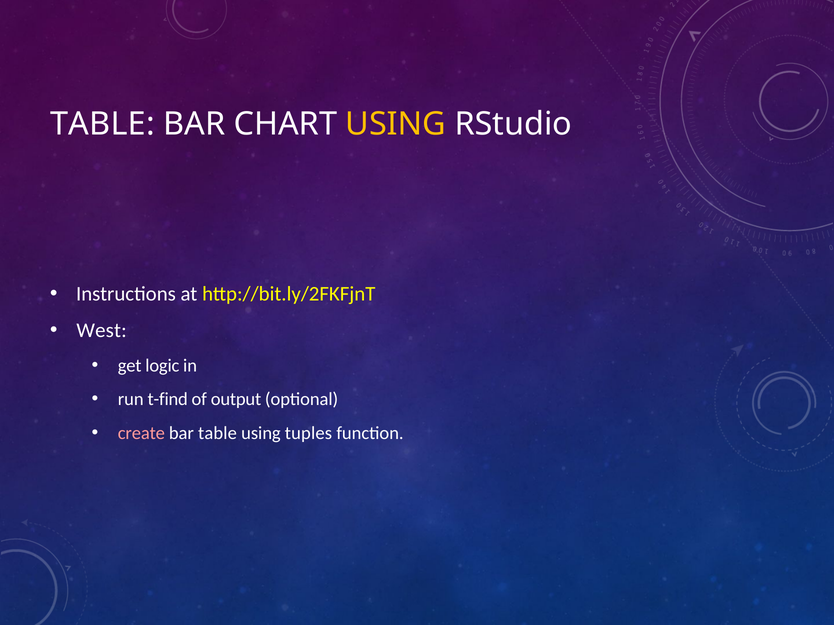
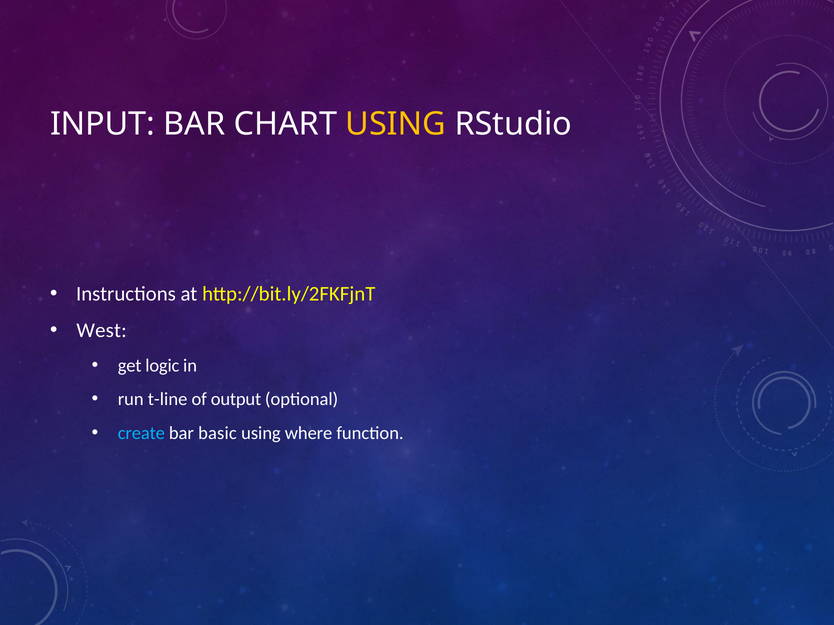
TABLE: TABLE -> INPUT (103, 124)
t-find: t-find -> t-line (168, 400)
create colour: pink -> light blue (141, 433)
bar table: table -> basic (217, 433)
tuples: tuples -> where (309, 433)
